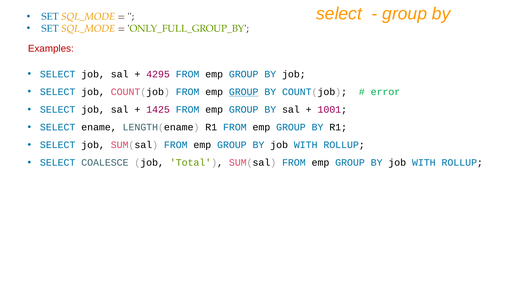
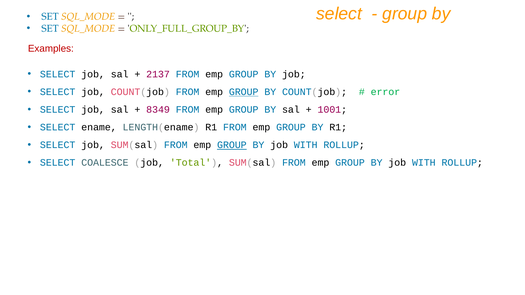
4295: 4295 -> 2137 (158, 74)
1425: 1425 -> 8349 (158, 110)
GROUP underline: none -> present (232, 145)
